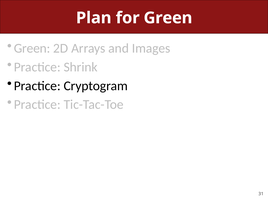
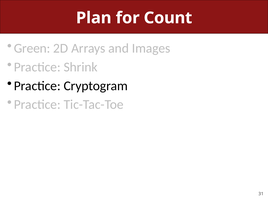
for Green: Green -> Count (168, 18)
